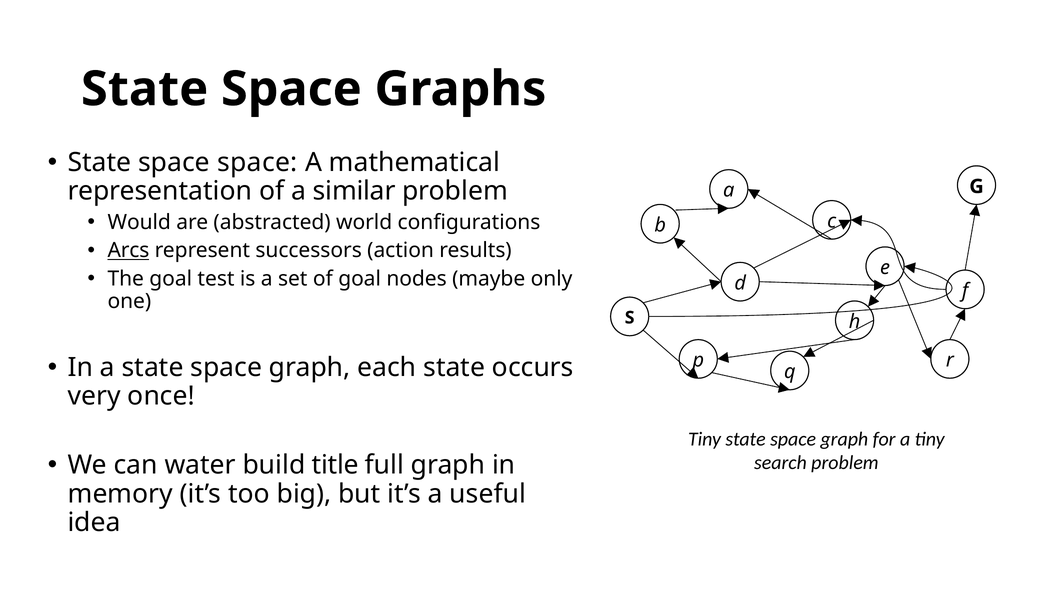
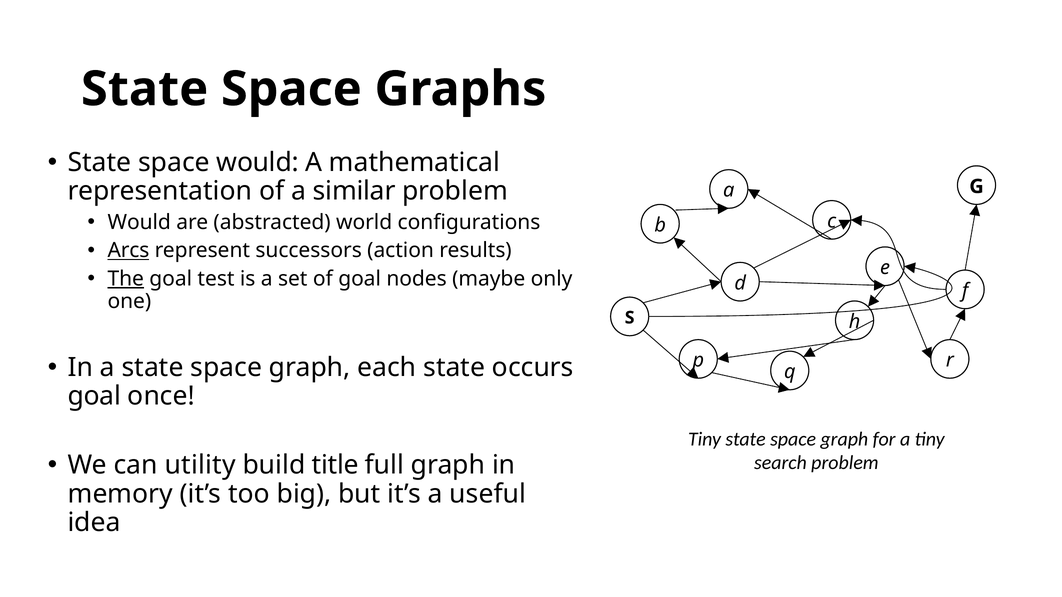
space space: space -> would (258, 163)
The underline: none -> present (126, 279)
very: very -> goal (94, 396)
water: water -> utility (200, 466)
